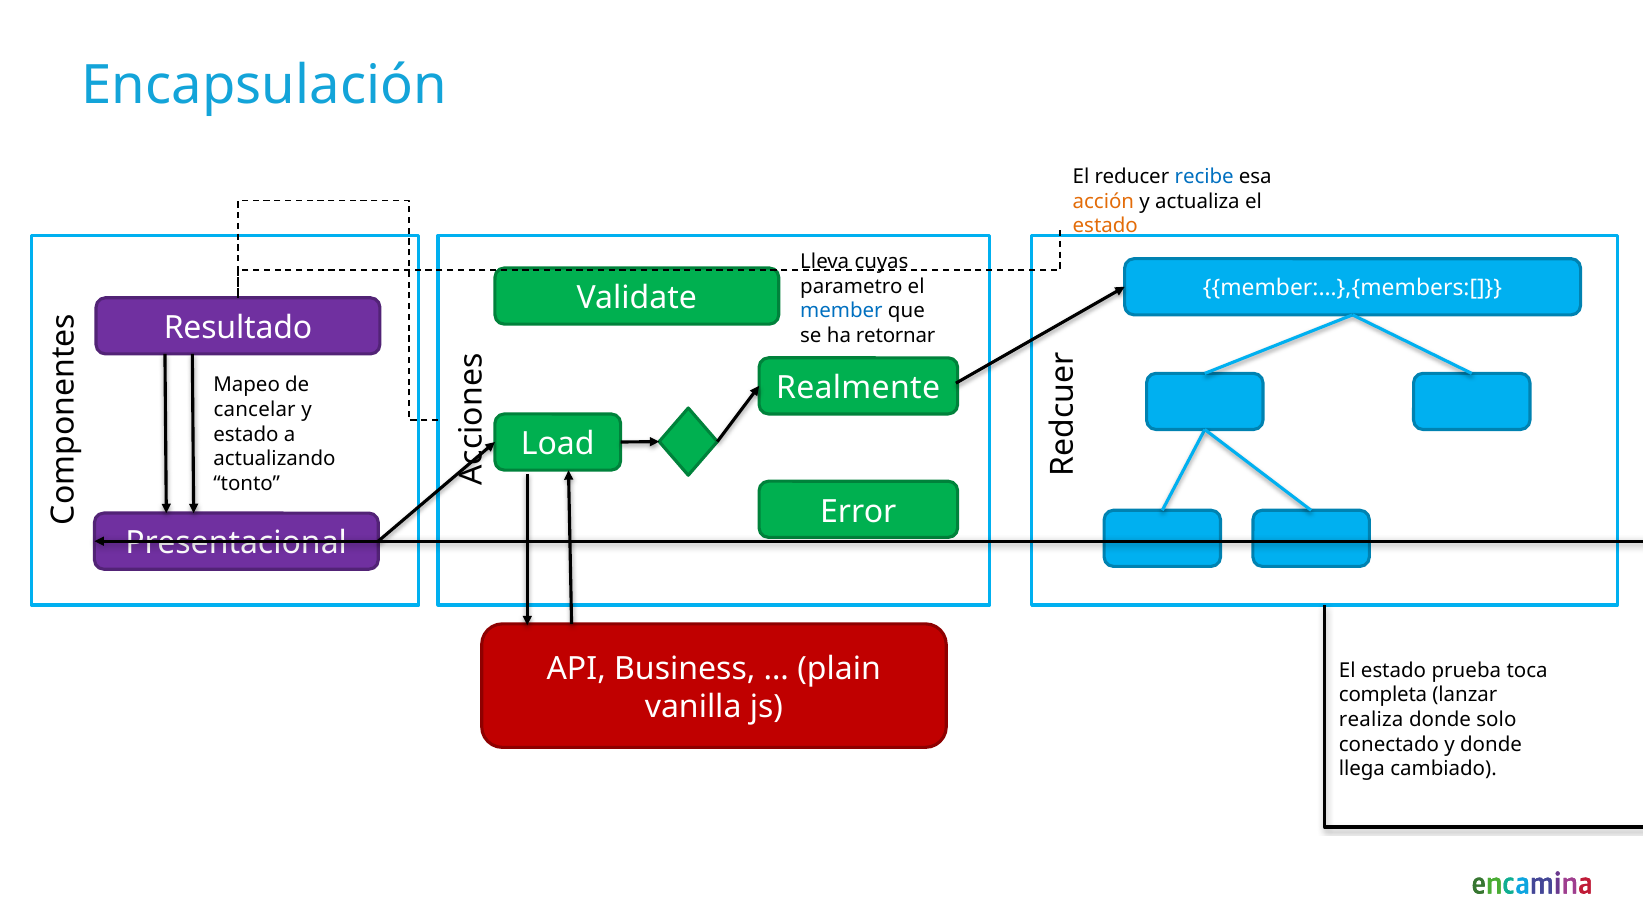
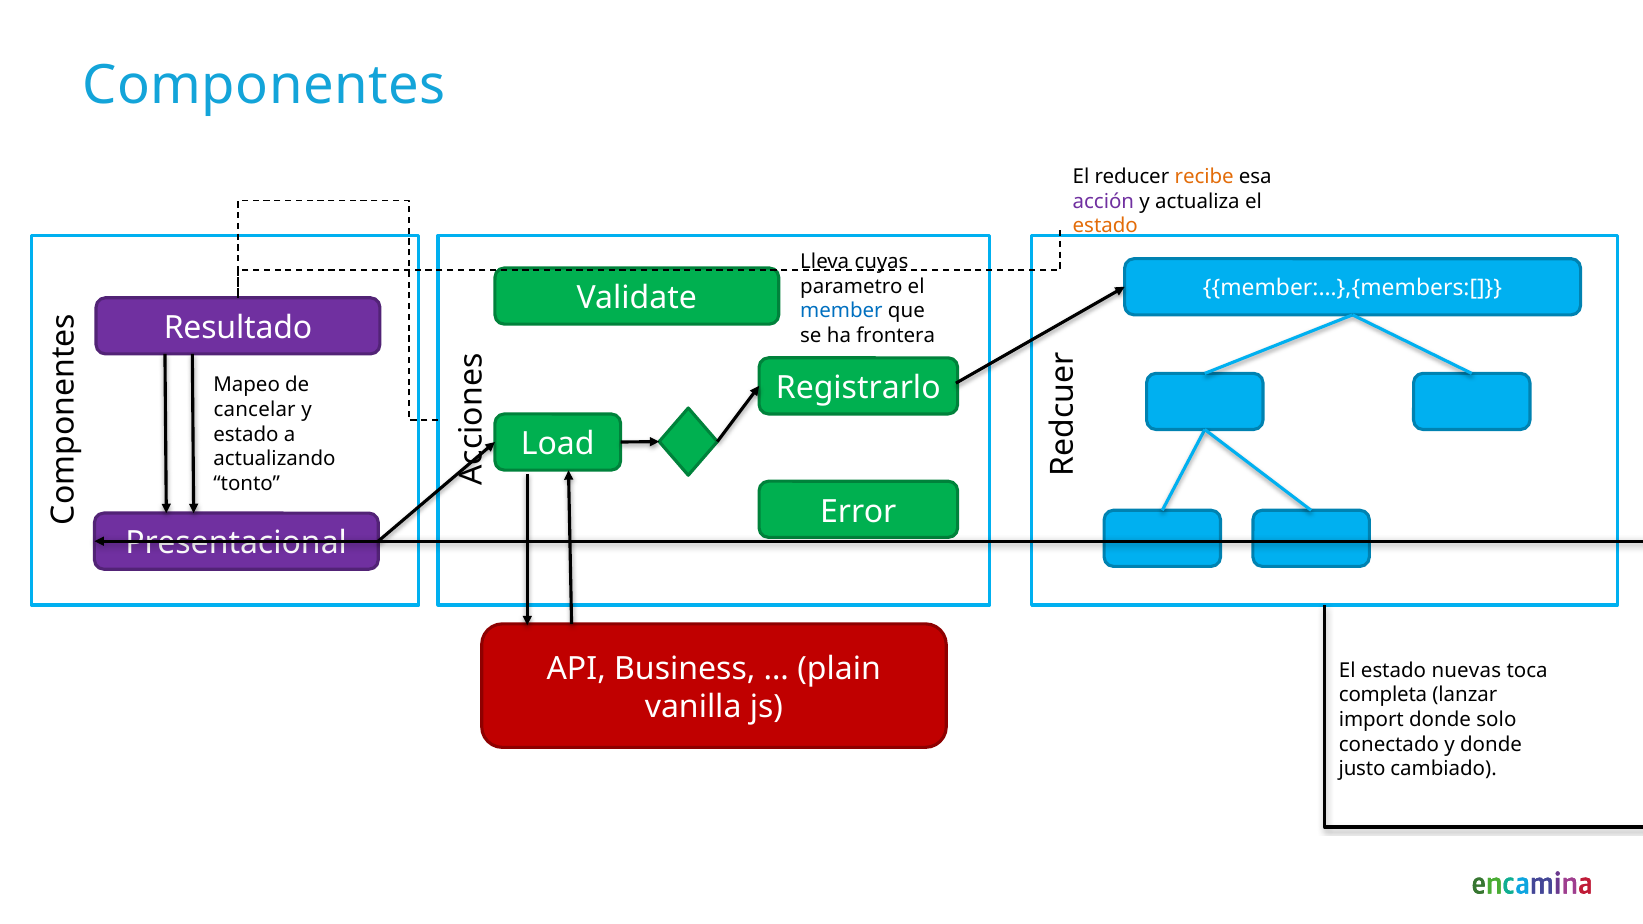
Encapsulación: Encapsulación -> Componentes (264, 86)
recibe colour: blue -> orange (1204, 177)
acción colour: orange -> purple (1103, 202)
retornar: retornar -> frontera (896, 336)
Realmente: Realmente -> Registrarlo (858, 388)
prueba: prueba -> nuevas (1466, 671)
realiza: realiza -> import (1371, 720)
llega: llega -> justo (1362, 769)
